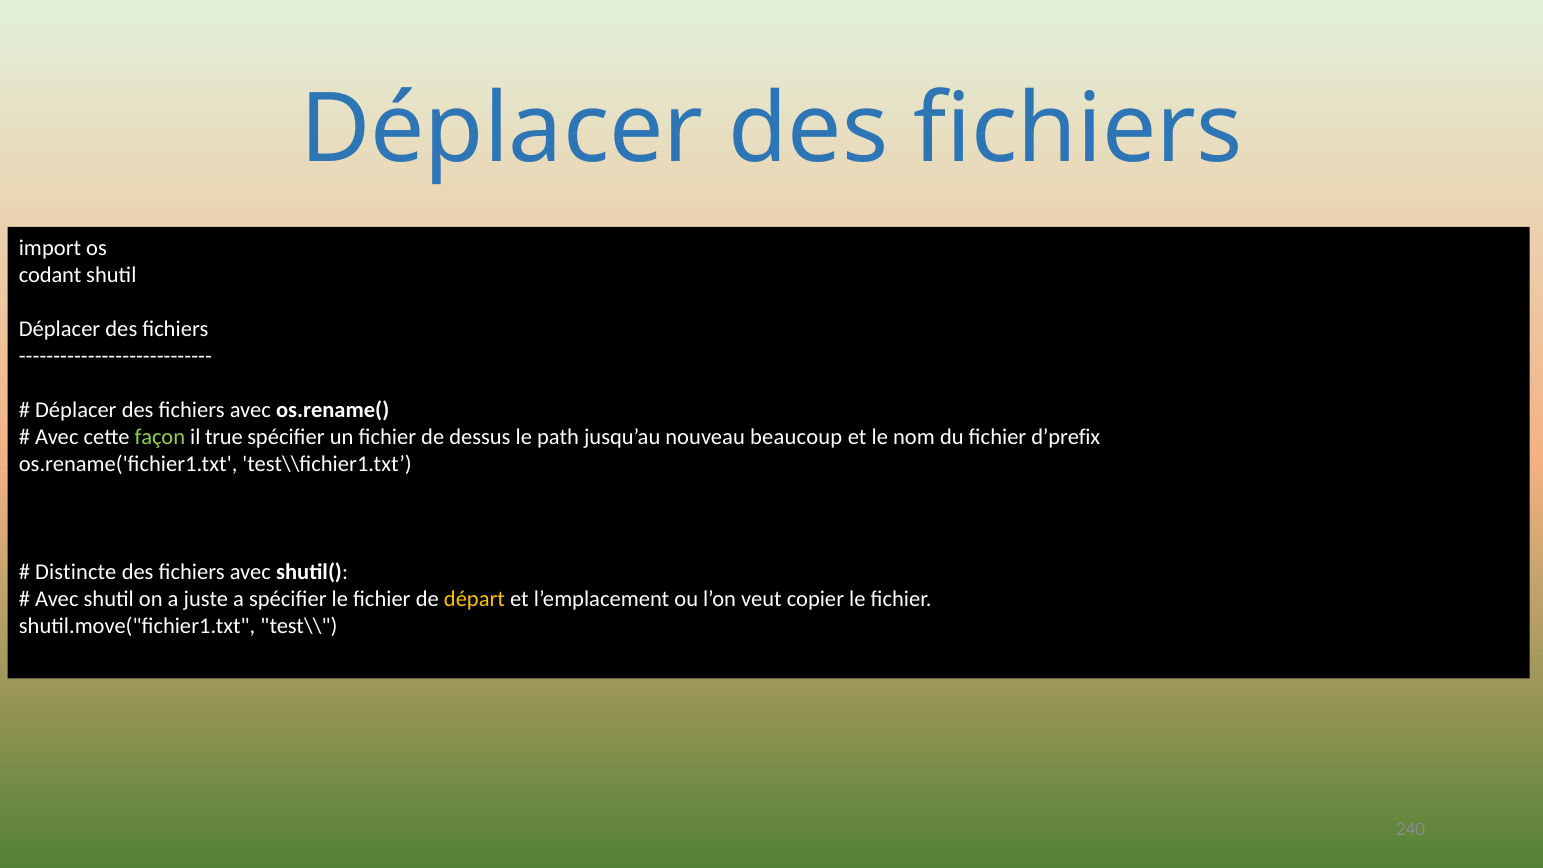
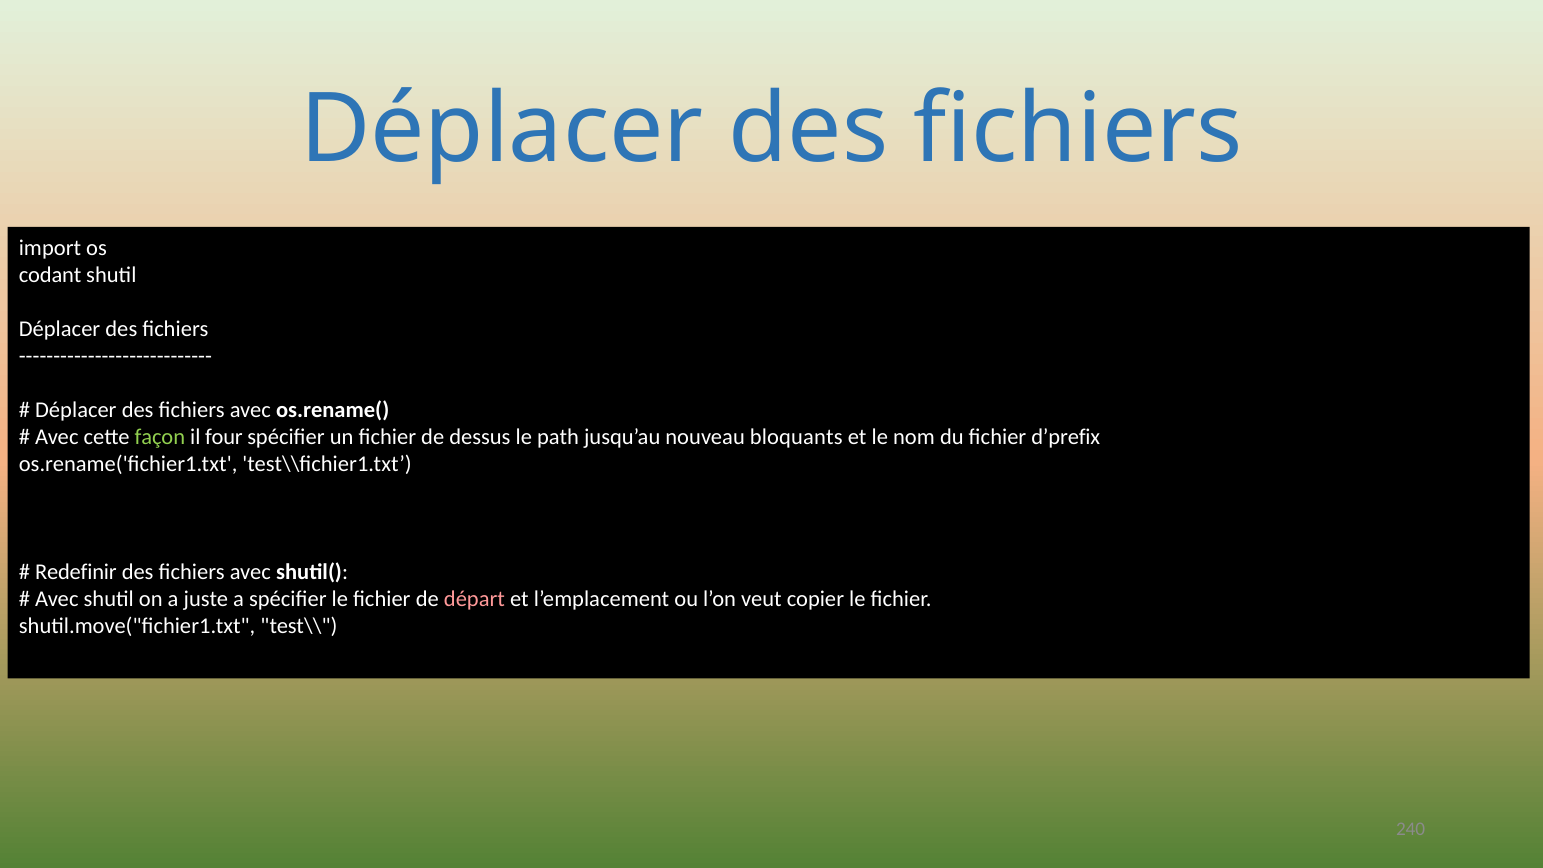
true: true -> four (224, 437)
beaucoup: beaucoup -> bloquants (796, 437)
Distincte: Distincte -> Redefinir (76, 572)
départ colour: yellow -> pink (474, 599)
